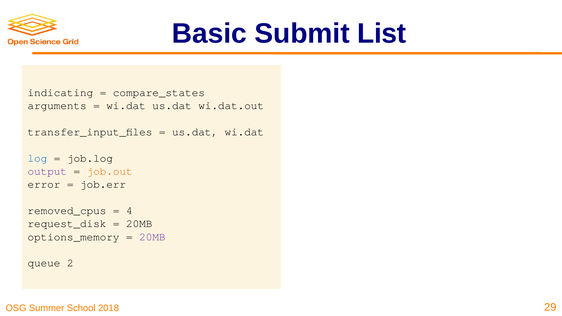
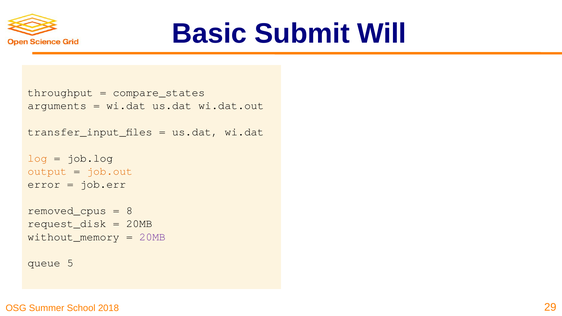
List: List -> Will (382, 34)
indicating: indicating -> throughput (60, 93)
log colour: blue -> orange (37, 158)
output colour: purple -> orange (47, 171)
4: 4 -> 8 (129, 211)
options_memory: options_memory -> without_memory (74, 237)
2: 2 -> 5 (70, 263)
